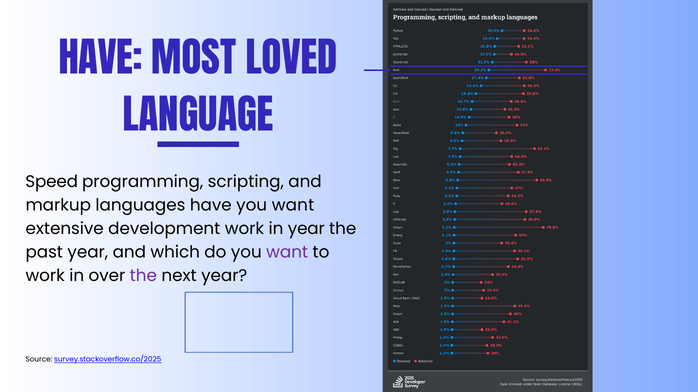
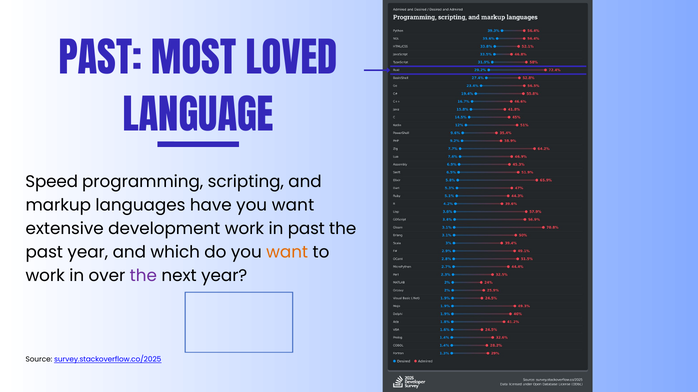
HAVE: HAVE -> PAST (100, 61)
in year: year -> past (306, 229)
want colour: purple -> orange (287, 252)
